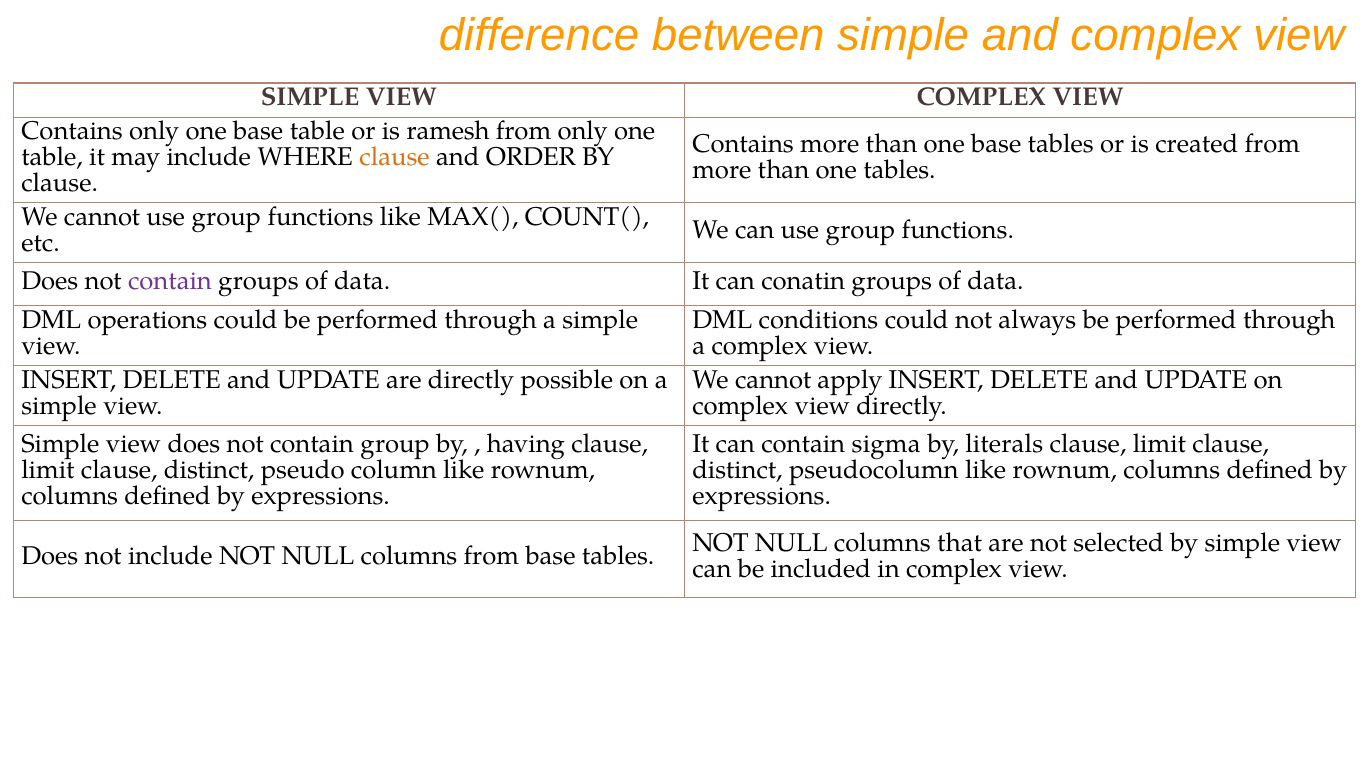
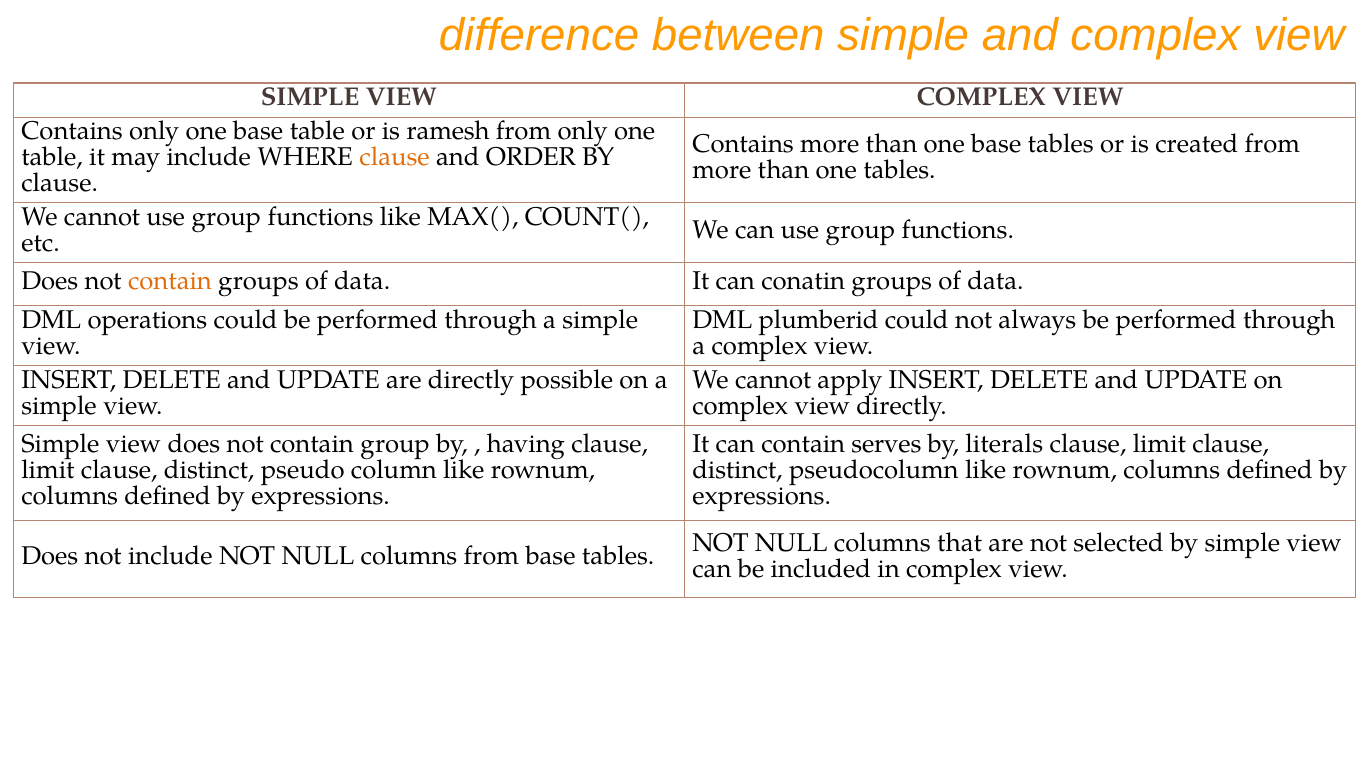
contain colour: purple -> orange (170, 281)
conditions: conditions -> plumberid (819, 320)
sigma: sigma -> serves (886, 444)
